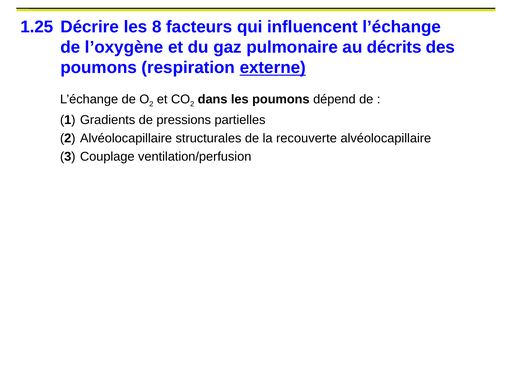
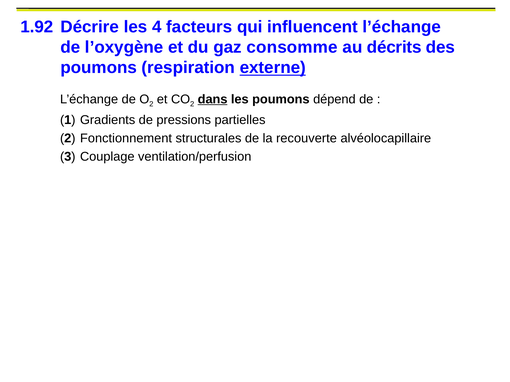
1.25: 1.25 -> 1.92 (37, 27)
8: 8 -> 4 (157, 27)
pulmonaire: pulmonaire -> consomme (292, 47)
dans underline: none -> present (213, 99)
2 Alvéolocapillaire: Alvéolocapillaire -> Fonctionnement (126, 138)
